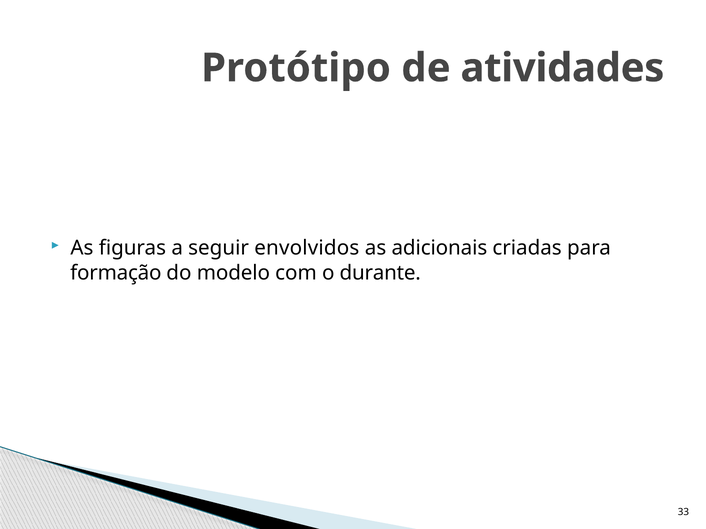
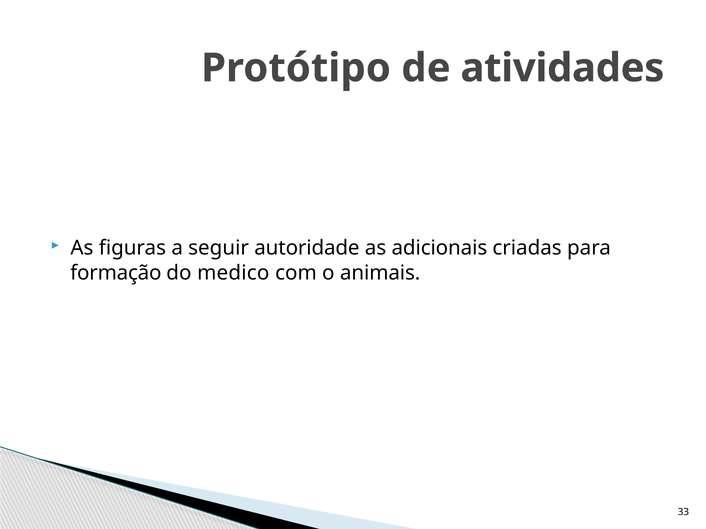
envolvidos: envolvidos -> autoridade (307, 248)
modelo: modelo -> medico (233, 273)
durante: durante -> animais (380, 273)
